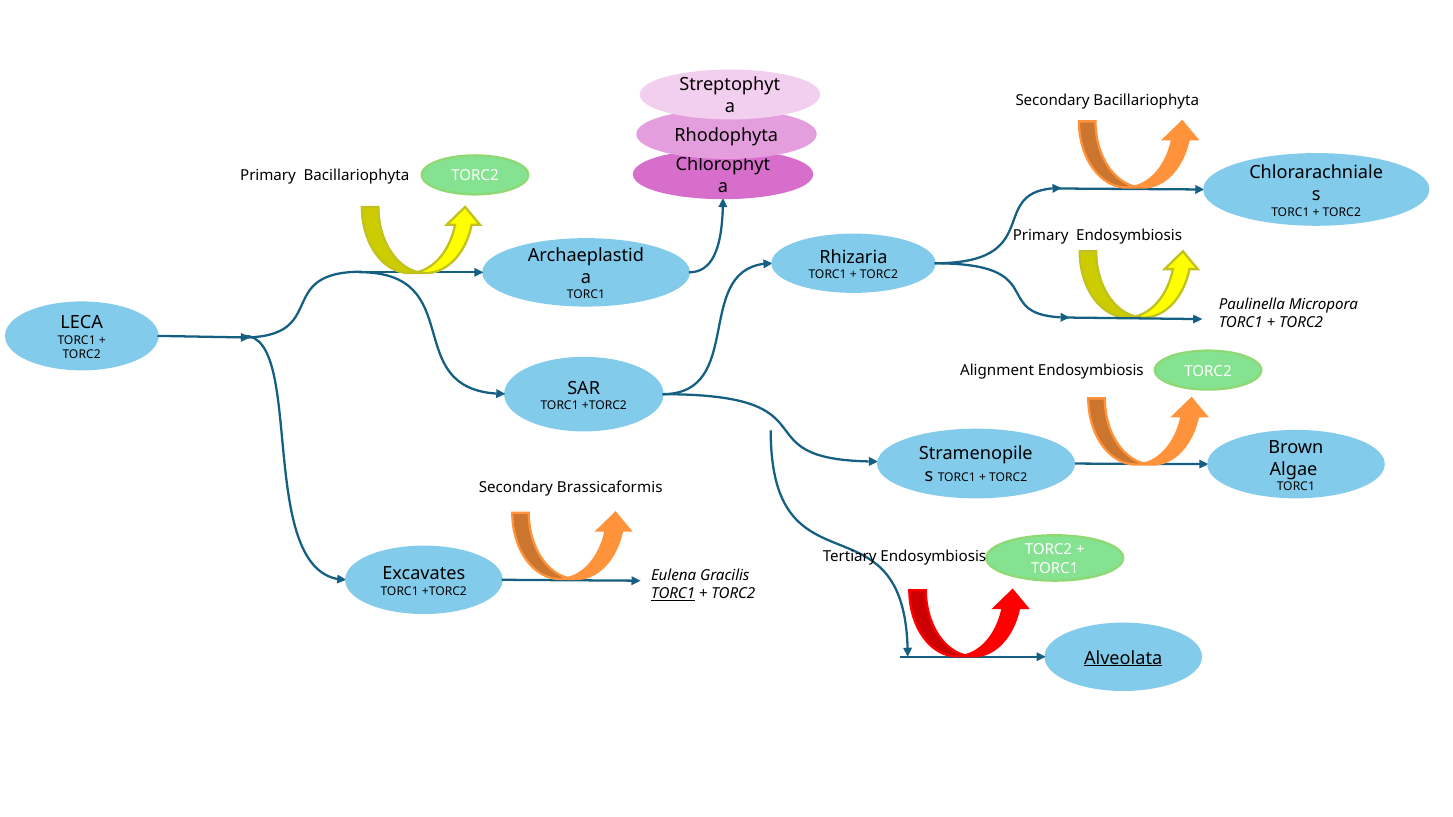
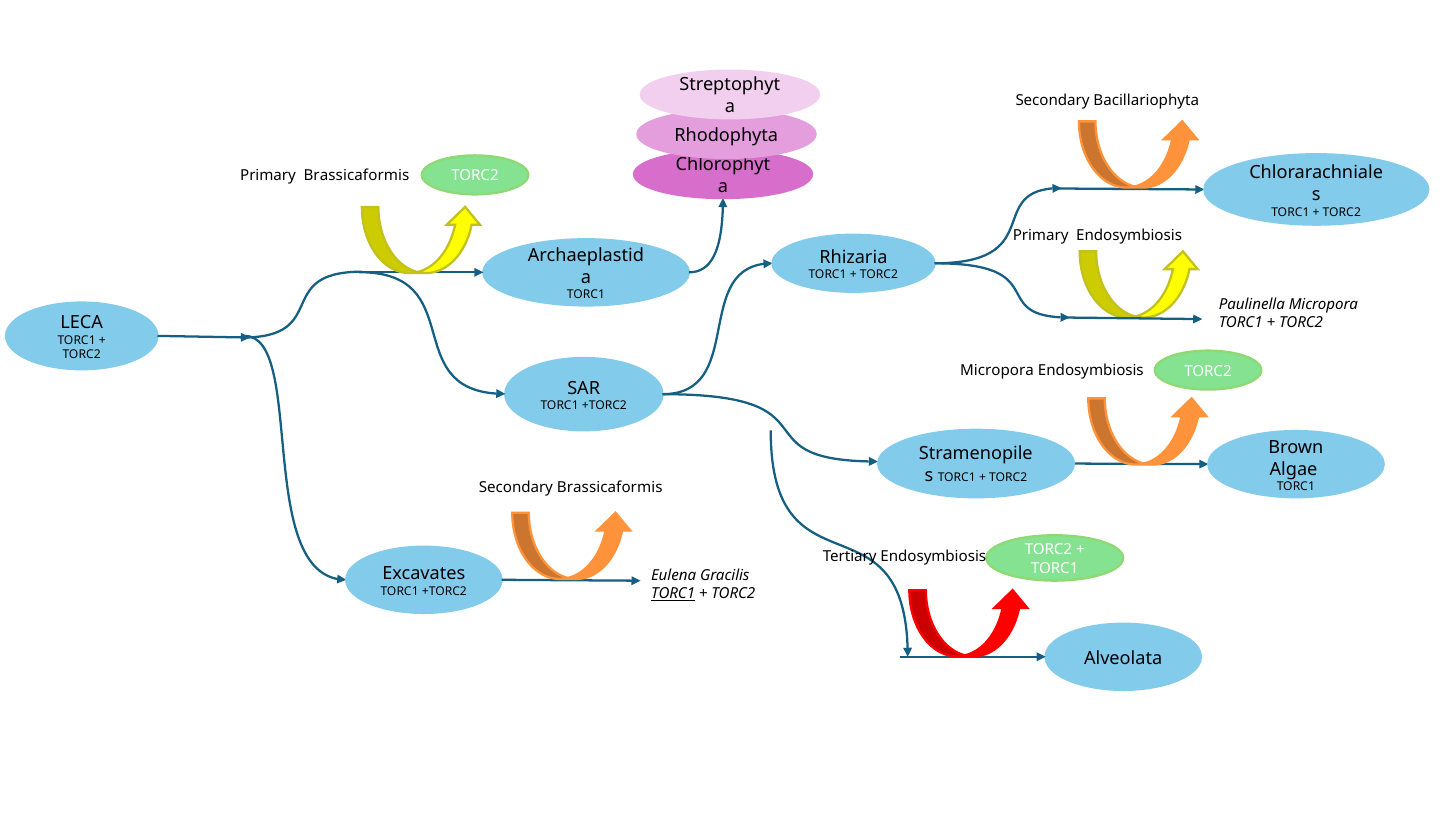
Primary Bacillariophyta: Bacillariophyta -> Brassicaformis (356, 176)
Alignment: Alignment -> Micropora (997, 371)
Alveolata underline: present -> none (1123, 658)
